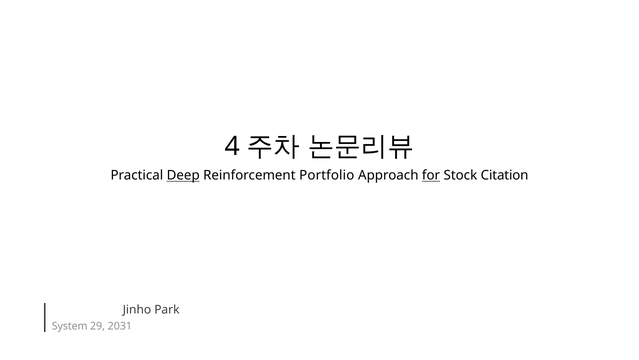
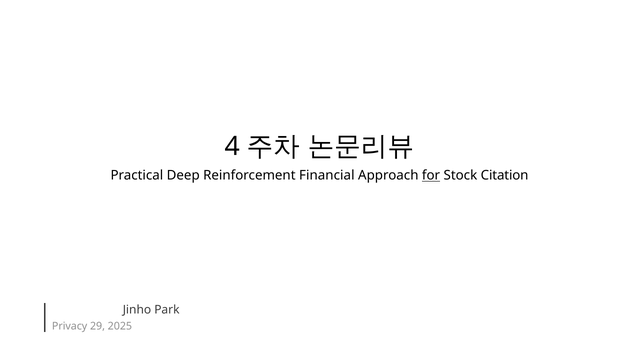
Deep underline: present -> none (183, 175)
Portfolio: Portfolio -> Financial (327, 175)
System: System -> Privacy (70, 326)
2031: 2031 -> 2025 (120, 326)
